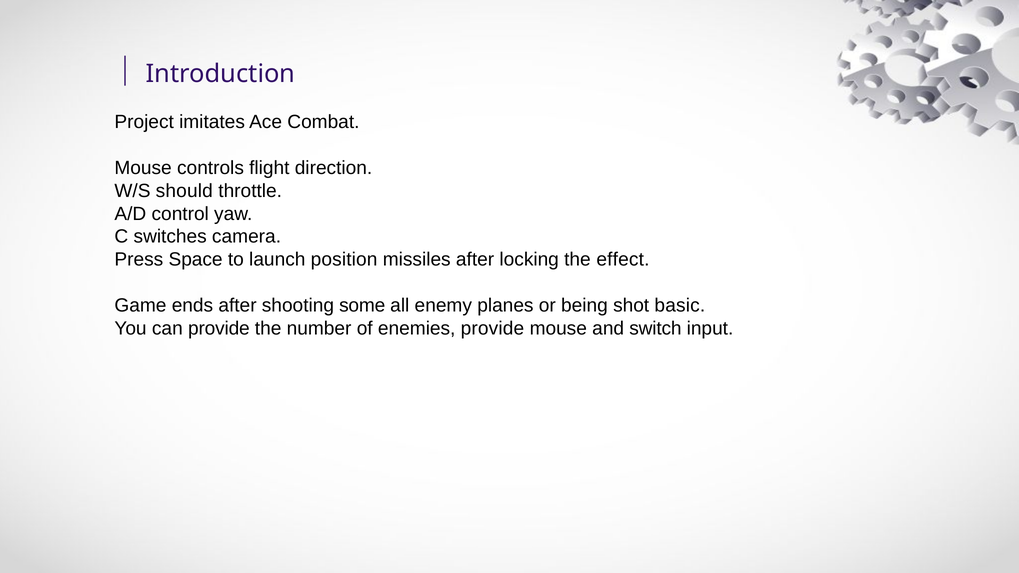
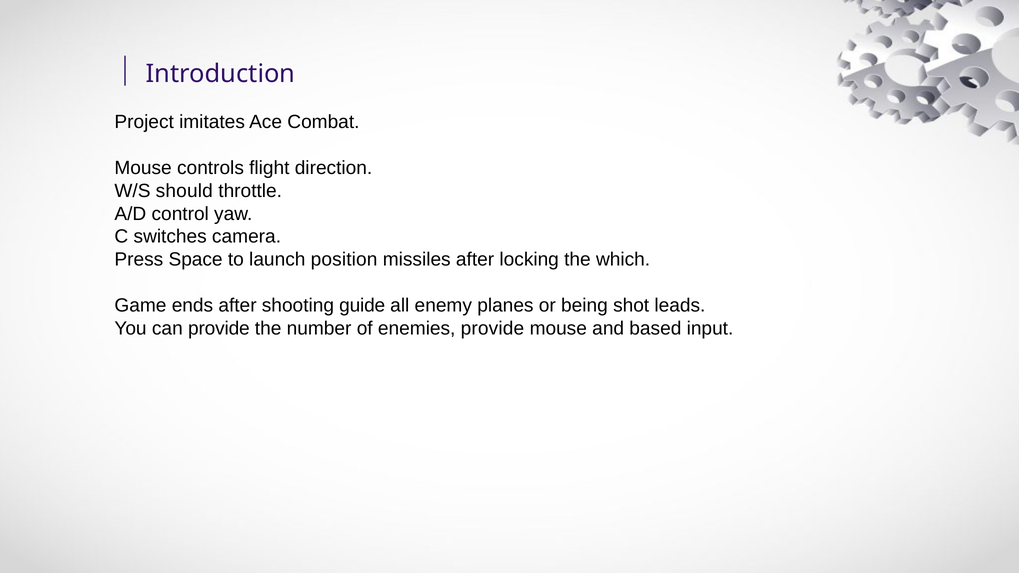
effect: effect -> which (623, 260)
some: some -> guide (362, 305)
basic: basic -> leads (680, 305)
switch: switch -> based (655, 328)
